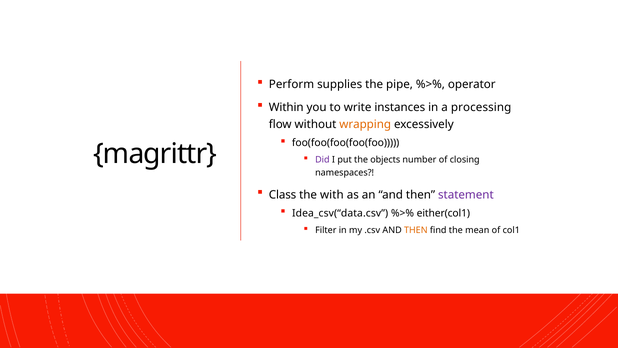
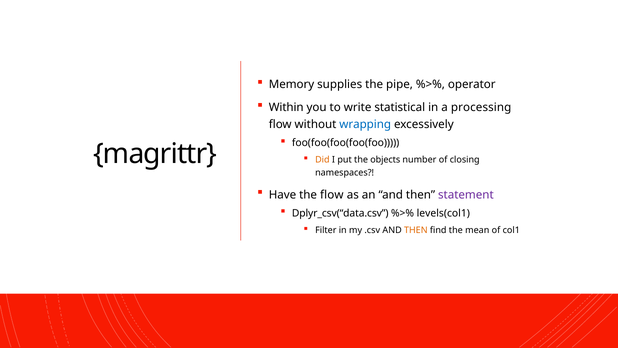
Perform: Perform -> Memory (292, 84)
instances: instances -> statistical (400, 108)
wrapping colour: orange -> blue (365, 124)
Did colour: purple -> orange (322, 160)
Class: Class -> Have (283, 195)
the with: with -> flow (332, 195)
Idea_csv(“data.csv: Idea_csv(“data.csv -> Dplyr_csv(“data.csv (340, 213)
either(col1: either(col1 -> levels(col1 (443, 213)
